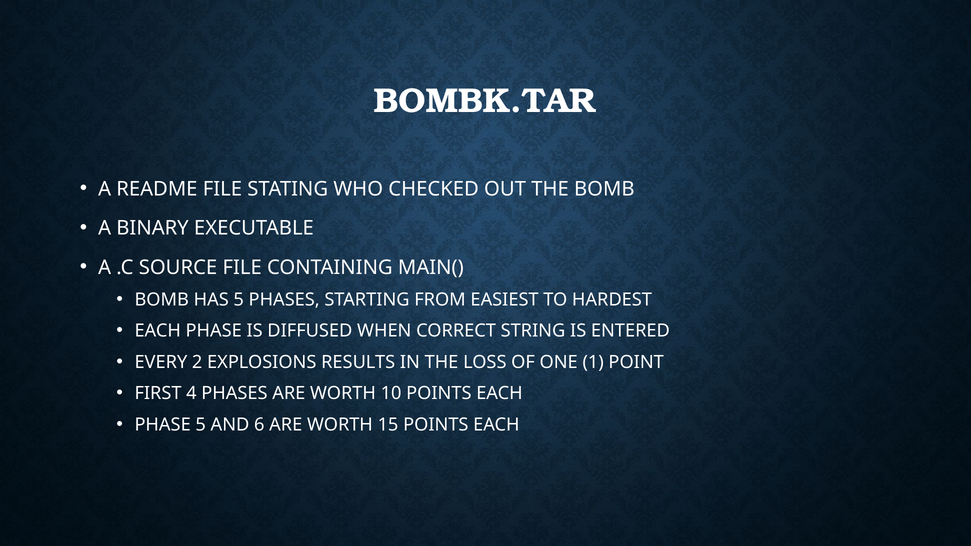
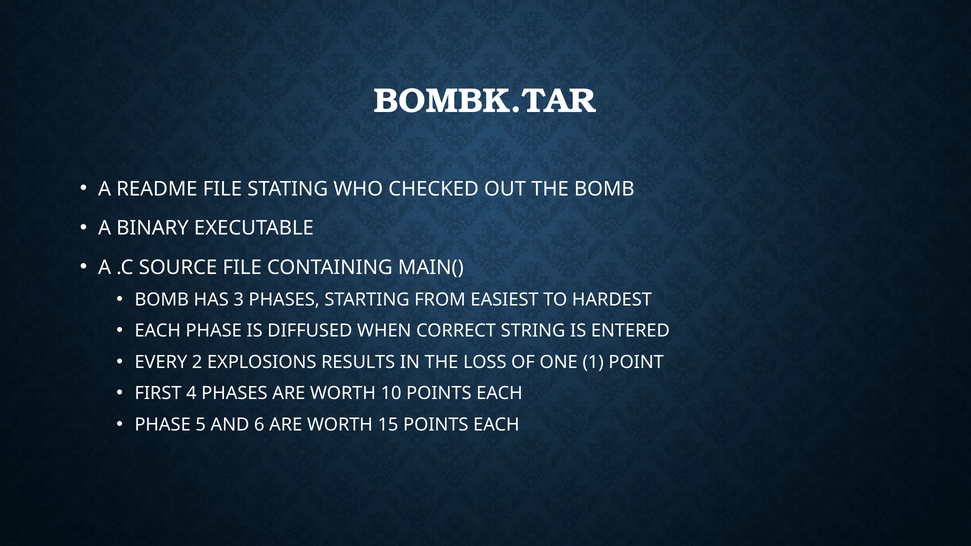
HAS 5: 5 -> 3 (239, 300)
